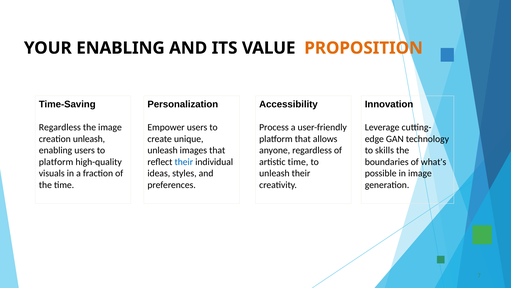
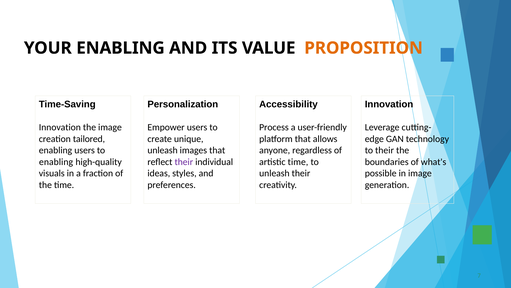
Regardless: Regardless -> Innovation (60, 127)
creation unleash: unleash -> tailored (89, 139)
to skills: skills -> their (385, 150)
platform: platform -> enabling (56, 162)
their colour: blue -> purple (184, 162)
